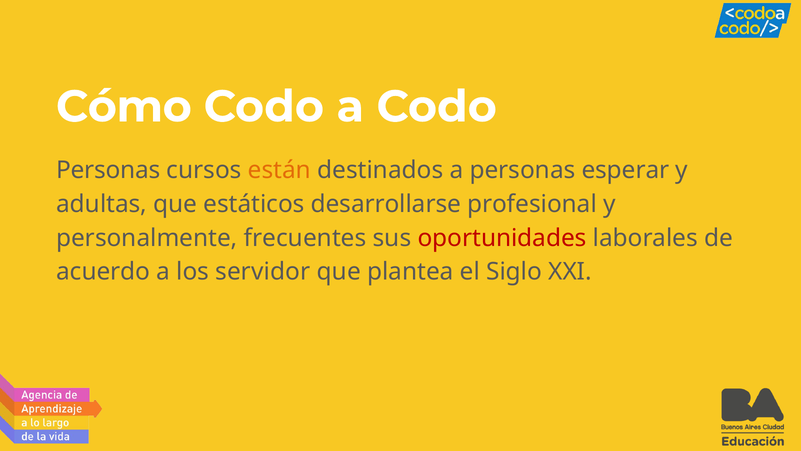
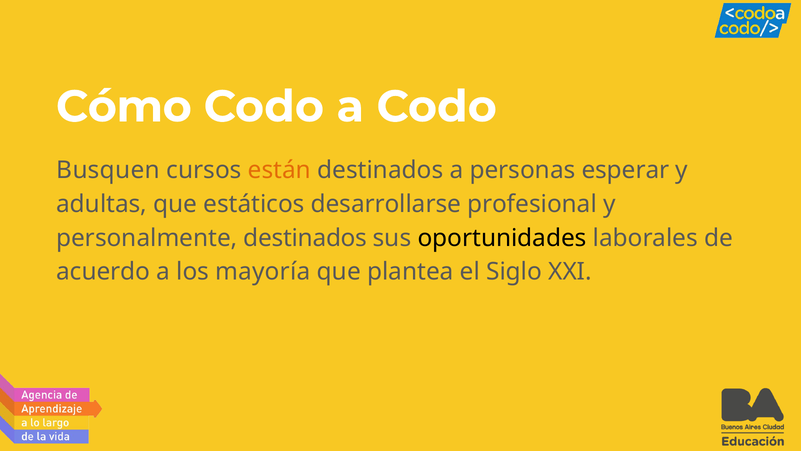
Personas: Personas -> Busquen (108, 170)
personalmente frecuentes: frecuentes -> destinados (305, 238)
oportunidades colour: red -> black (502, 238)
servidor: servidor -> mayoría (263, 271)
